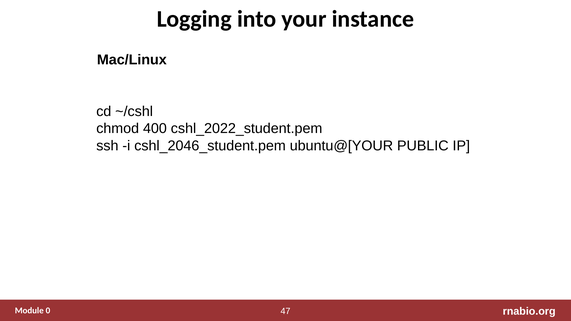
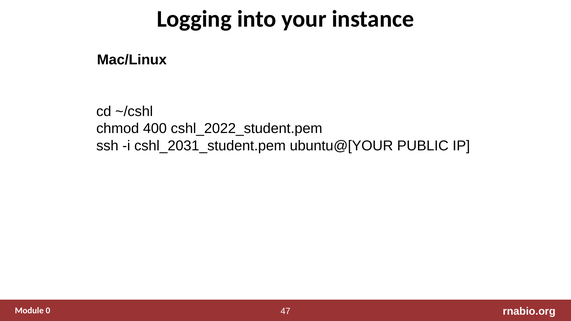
cshl_2046_student.pem: cshl_2046_student.pem -> cshl_2031_student.pem (210, 146)
